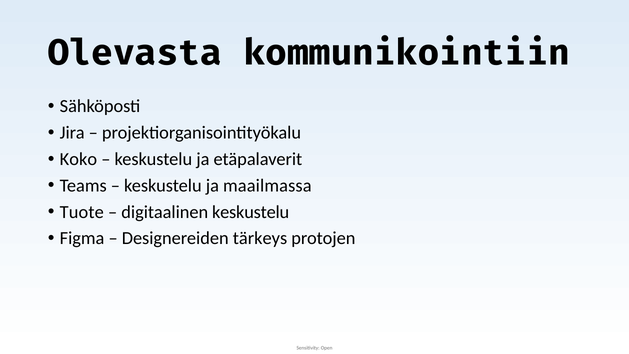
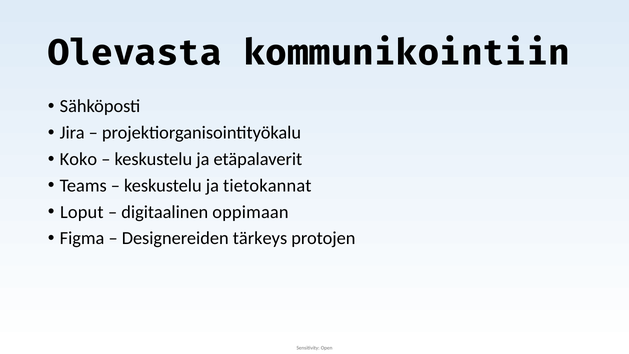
maailmassa: maailmassa -> tietokannat (267, 185)
Tuote: Tuote -> Loput (82, 212)
digitaalinen keskustelu: keskustelu -> oppimaan (250, 212)
